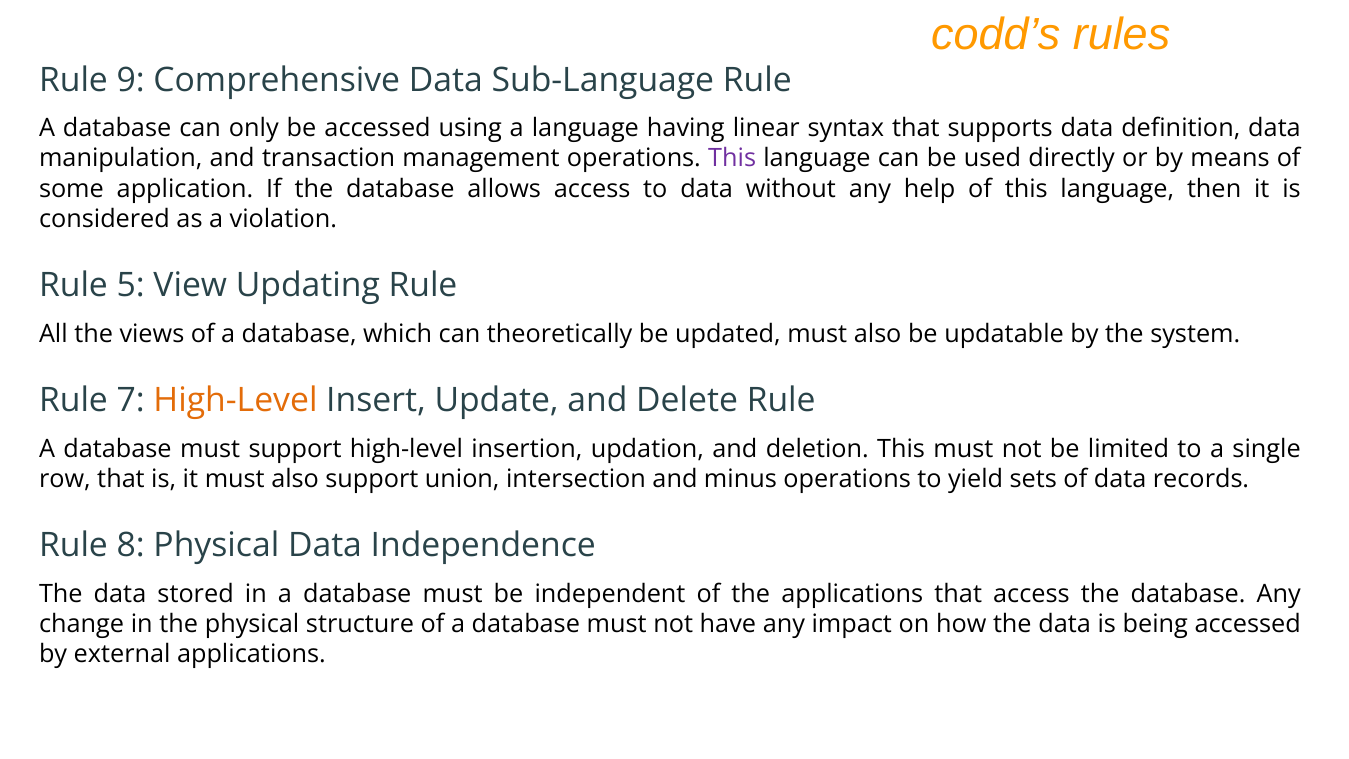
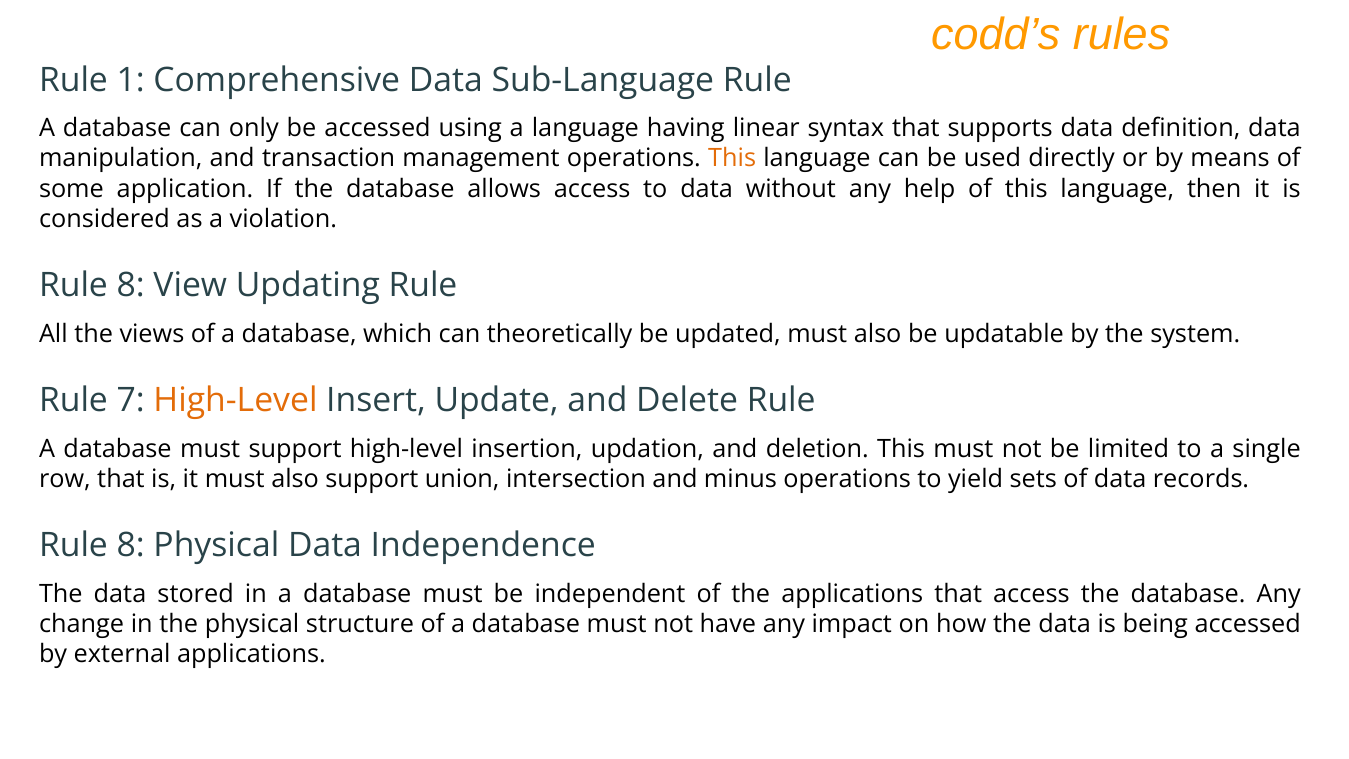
9: 9 -> 1 (131, 80)
This colour: purple -> orange (732, 159)
5: 5 -> 8 (131, 286)
